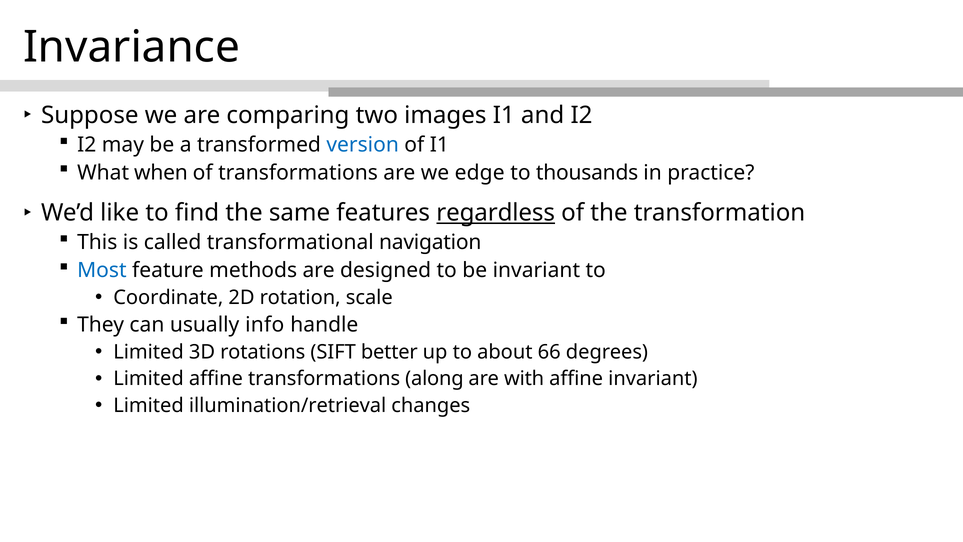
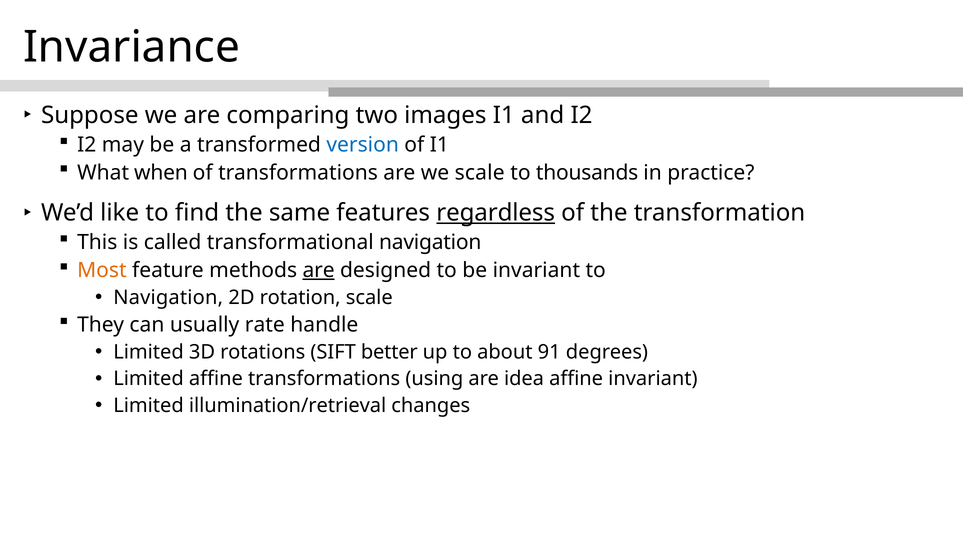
we edge: edge -> scale (480, 172)
Most colour: blue -> orange (102, 270)
are underline: none -> present (319, 270)
Coordinate: Coordinate -> Navigation (168, 297)
info: info -> rate (265, 325)
66: 66 -> 91 (549, 352)
along: along -> using (434, 378)
with: with -> idea (524, 378)
